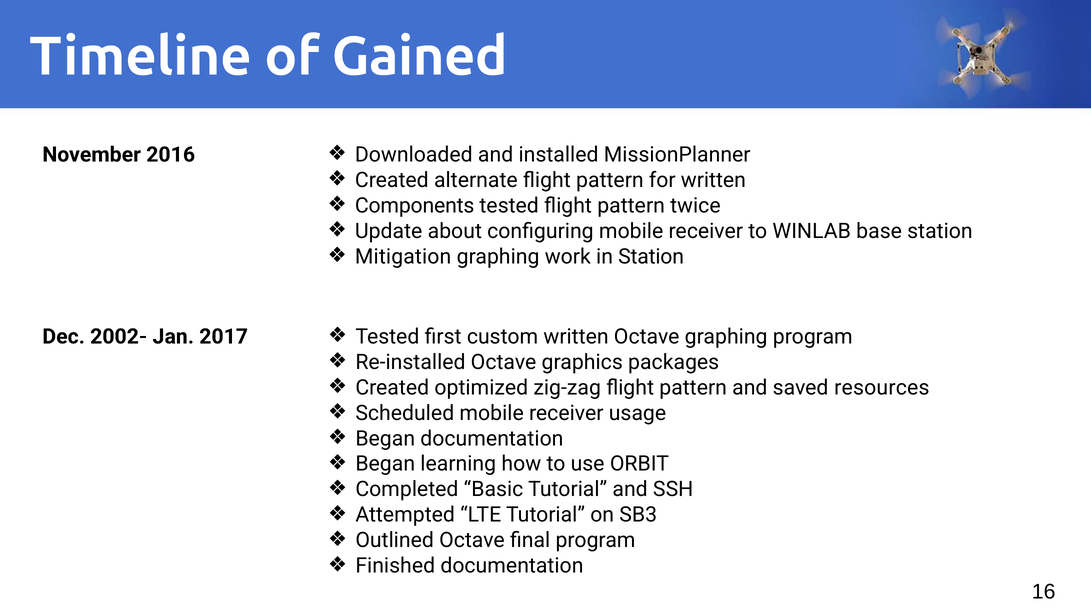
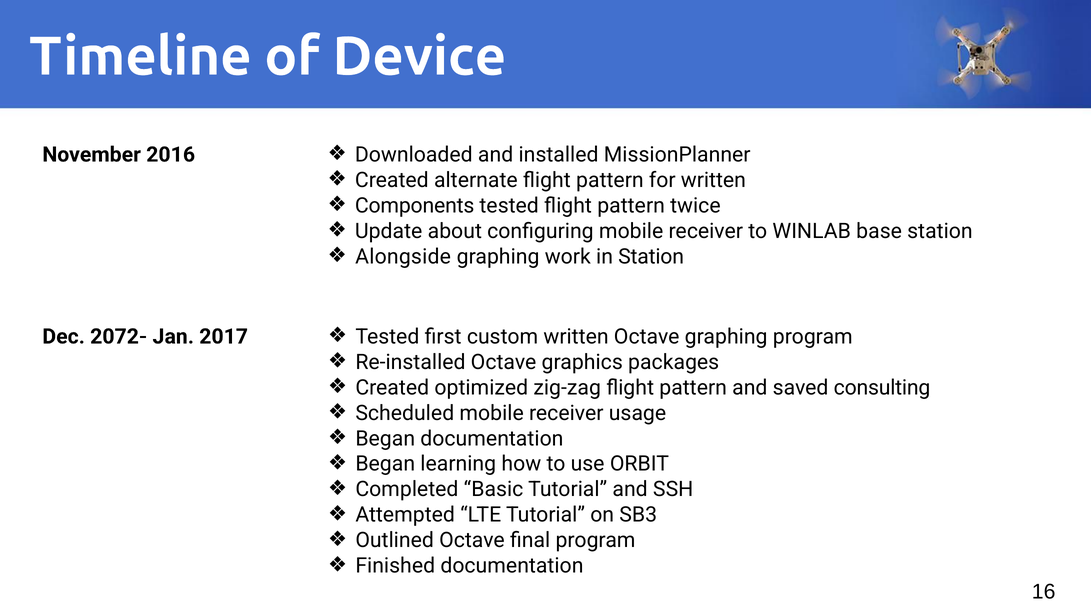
Gained: Gained -> Device (419, 57)
Mitigation: Mitigation -> Alongside (403, 256)
2002-: 2002- -> 2072- (119, 336)
resources: resources -> consulting (882, 387)
